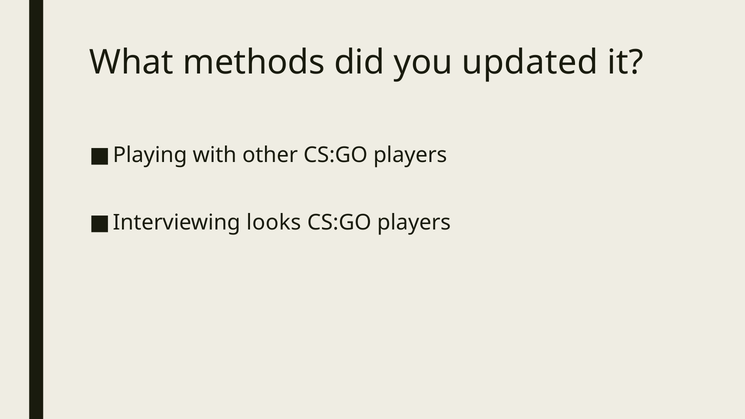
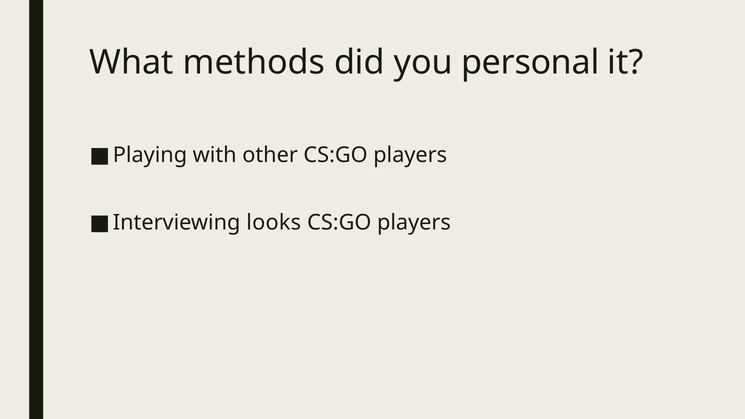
updated: updated -> personal (530, 63)
